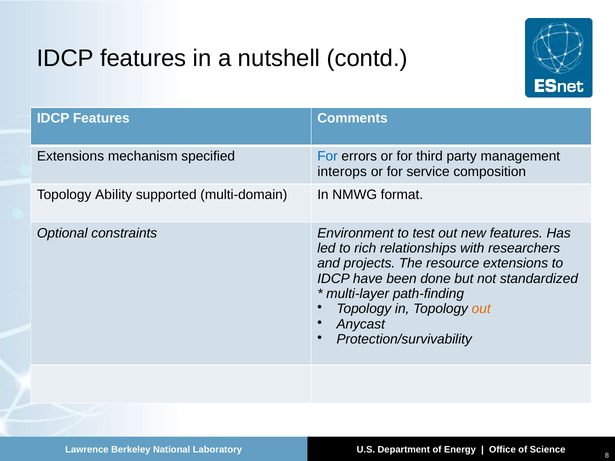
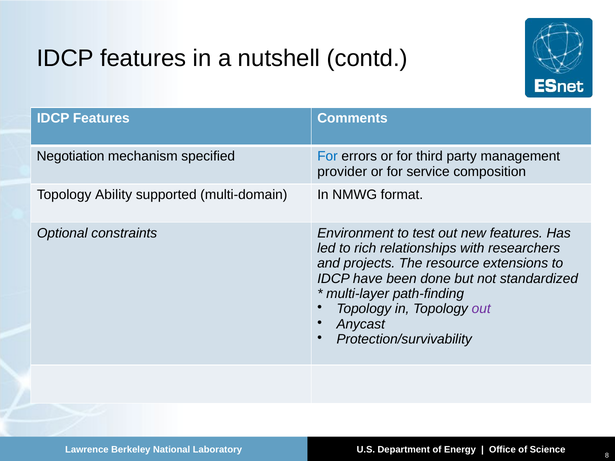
Extensions: Extensions -> Negotiation (71, 157)
interops: interops -> provider (342, 172)
out colour: orange -> purple (481, 309)
